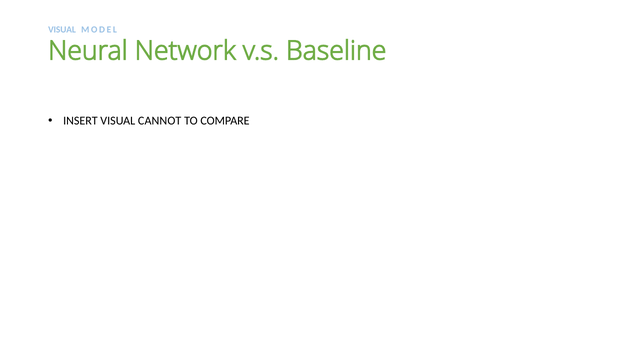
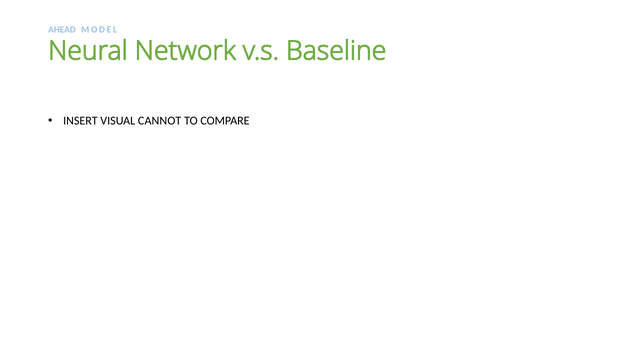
VISUAL: VISUAL -> AHEAD (62, 30)
